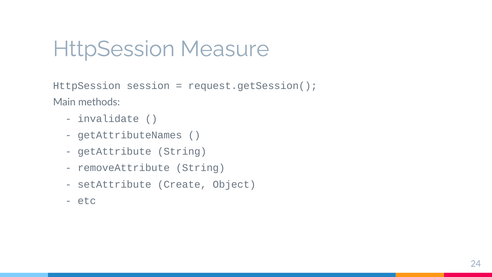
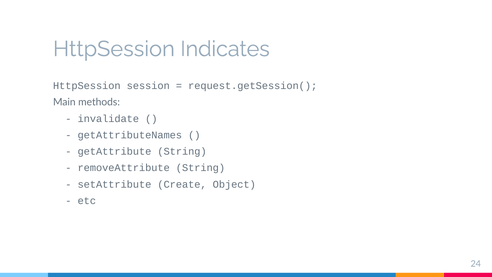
Measure: Measure -> Indicates (225, 49)
